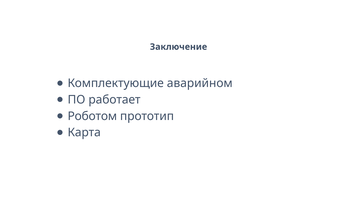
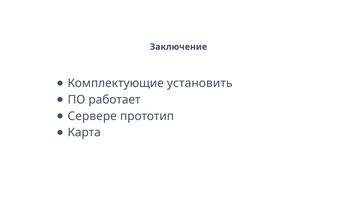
аварийном: аварийном -> установить (200, 83)
Роботом: Роботом -> Сервере (92, 116)
